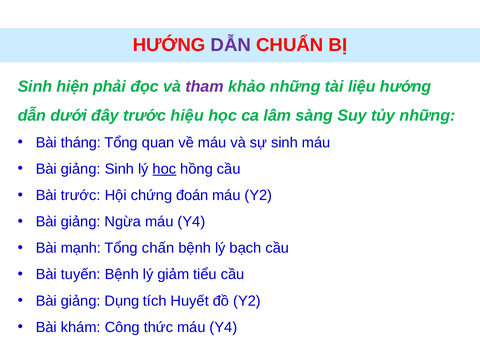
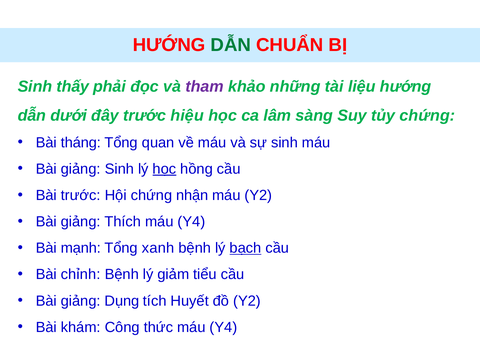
DẪN colour: purple -> green (231, 45)
hiện: hiện -> thấy (73, 87)
tủy những: những -> chứng (427, 115)
đoán: đoán -> nhận (192, 195)
Ngừa: Ngừa -> Thích (123, 222)
chấn: chấn -> xanh (158, 248)
bạch underline: none -> present (246, 248)
tuyến: tuyến -> chỉnh (81, 274)
